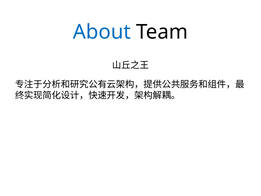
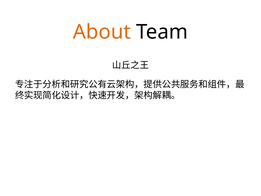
About colour: blue -> orange (102, 32)
